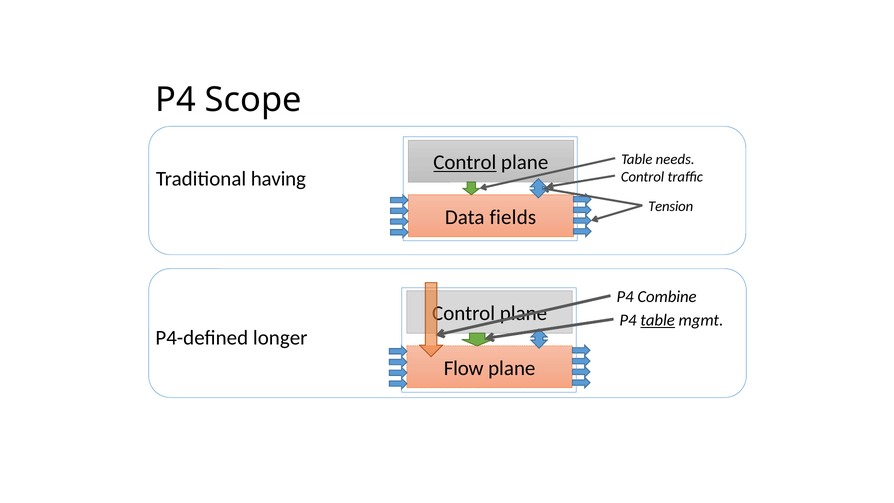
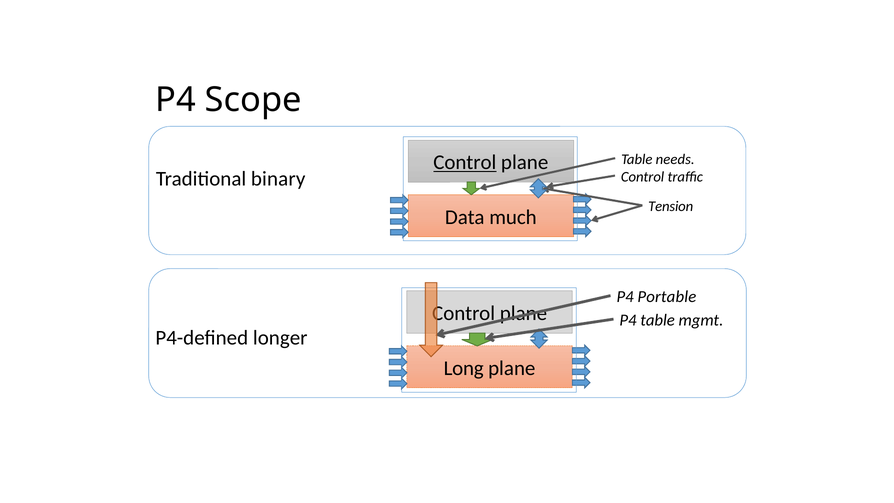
having: having -> binary (278, 179)
fields: fields -> much (513, 217)
Combine: Combine -> Portable (667, 297)
table underline: present -> none (658, 320)
Flow: Flow -> Long (464, 368)
